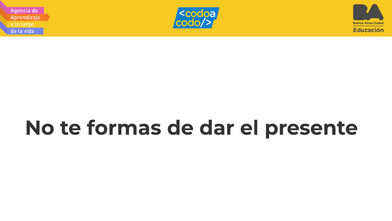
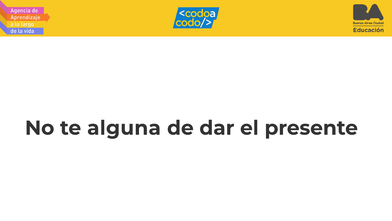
formas: formas -> alguna (124, 128)
